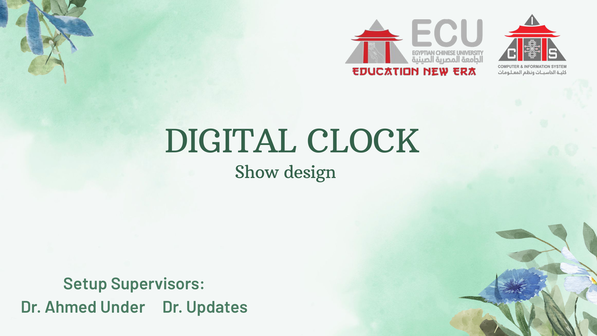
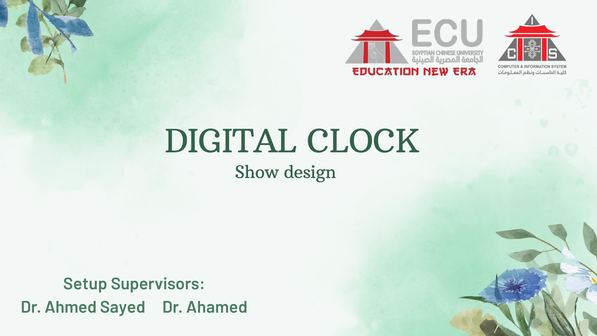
Under: Under -> Sayed (123, 307)
Updates: Updates -> Ahamed (217, 307)
